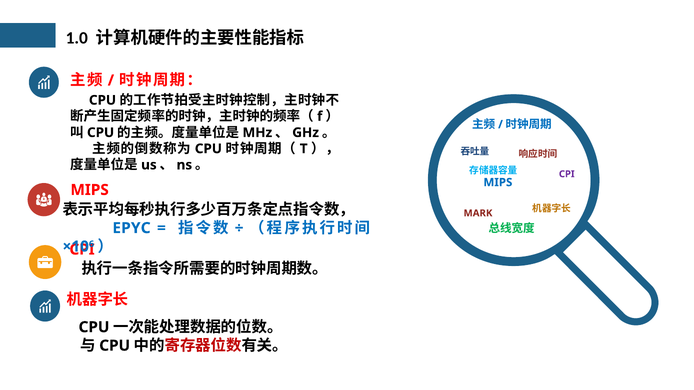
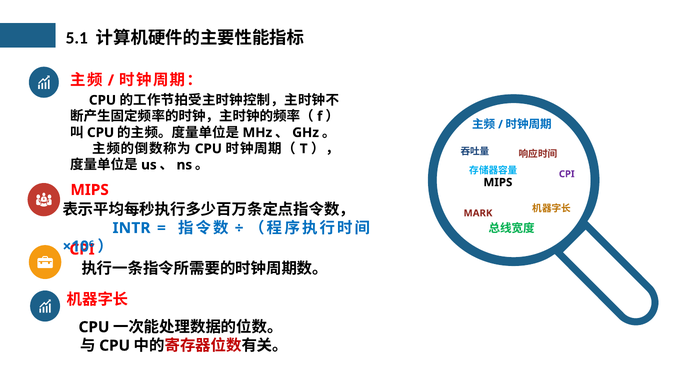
1.0: 1.0 -> 5.1 (77, 38)
MIPS colour: blue -> black (498, 183)
EPYC: EPYC -> INTR (132, 228)
